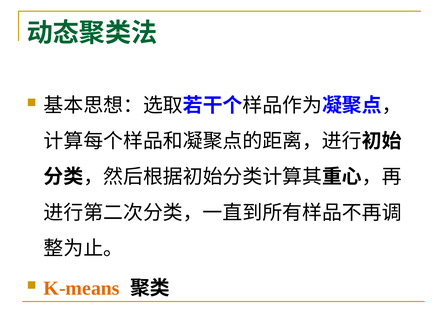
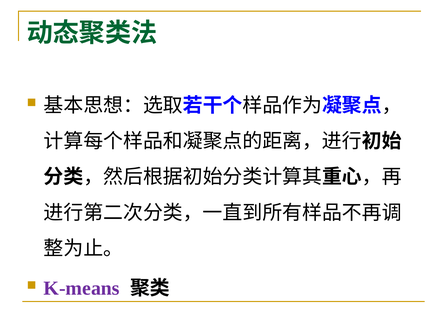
K-means colour: orange -> purple (82, 288)
